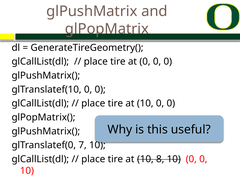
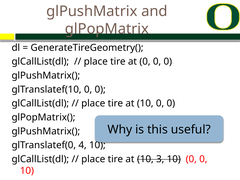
7: 7 -> 4 (83, 145)
8: 8 -> 3 (160, 159)
